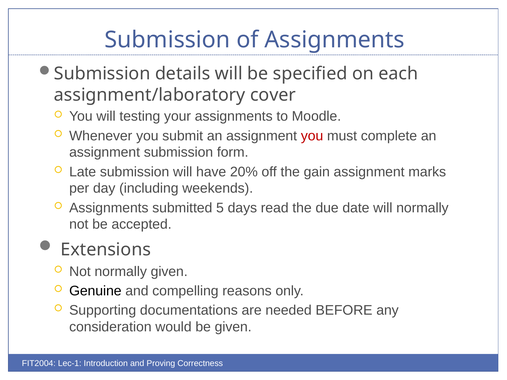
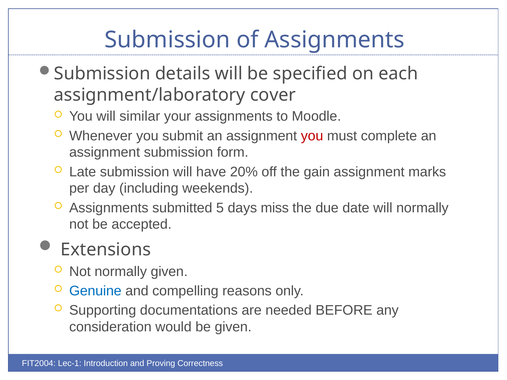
testing: testing -> similar (140, 116)
read: read -> miss (275, 208)
Genuine colour: black -> blue (95, 291)
